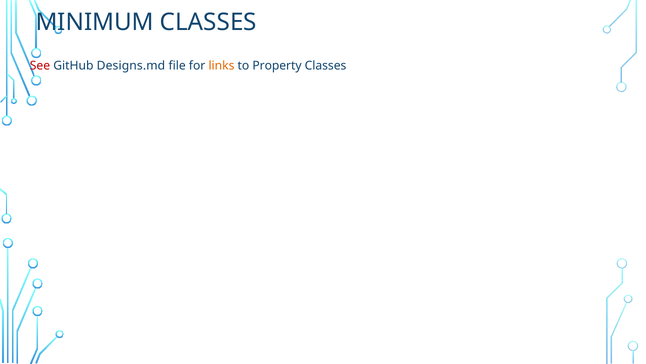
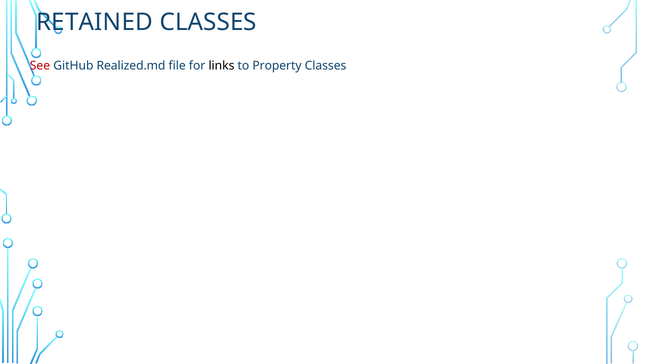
MINIMUM: MINIMUM -> RETAINED (95, 22)
Designs.md: Designs.md -> Realized.md (131, 66)
links colour: orange -> black (221, 66)
